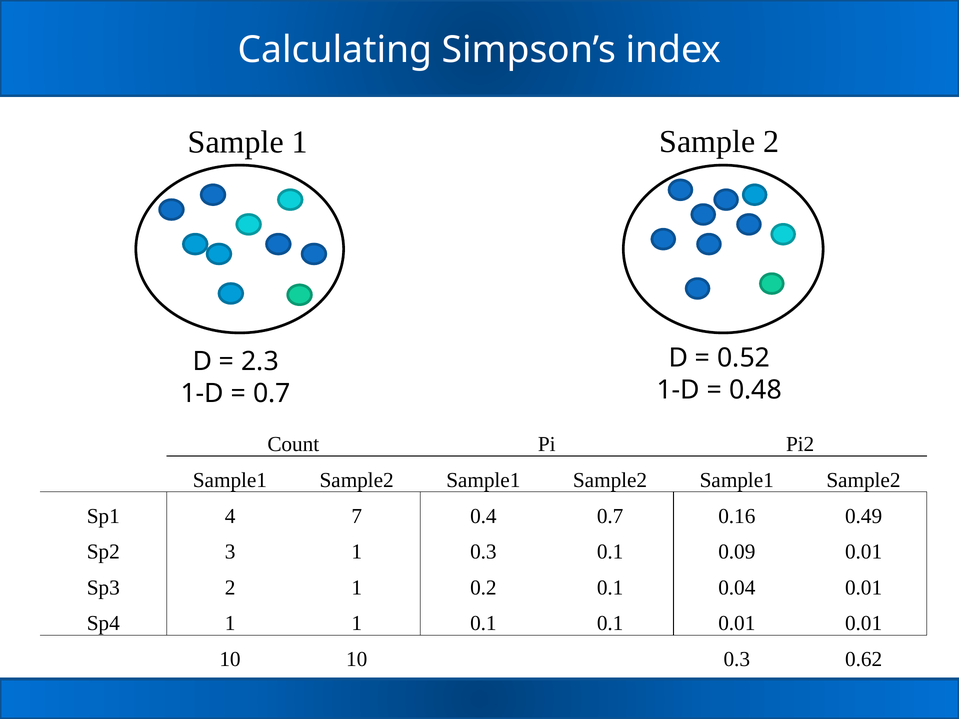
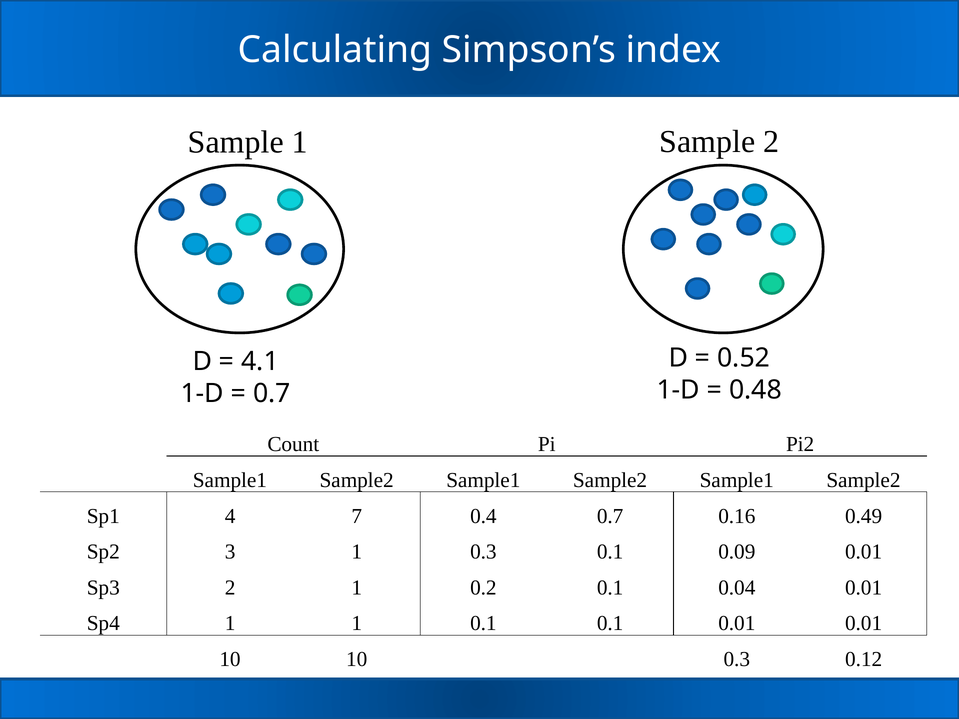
2.3: 2.3 -> 4.1 (260, 362)
0.62: 0.62 -> 0.12 (864, 660)
